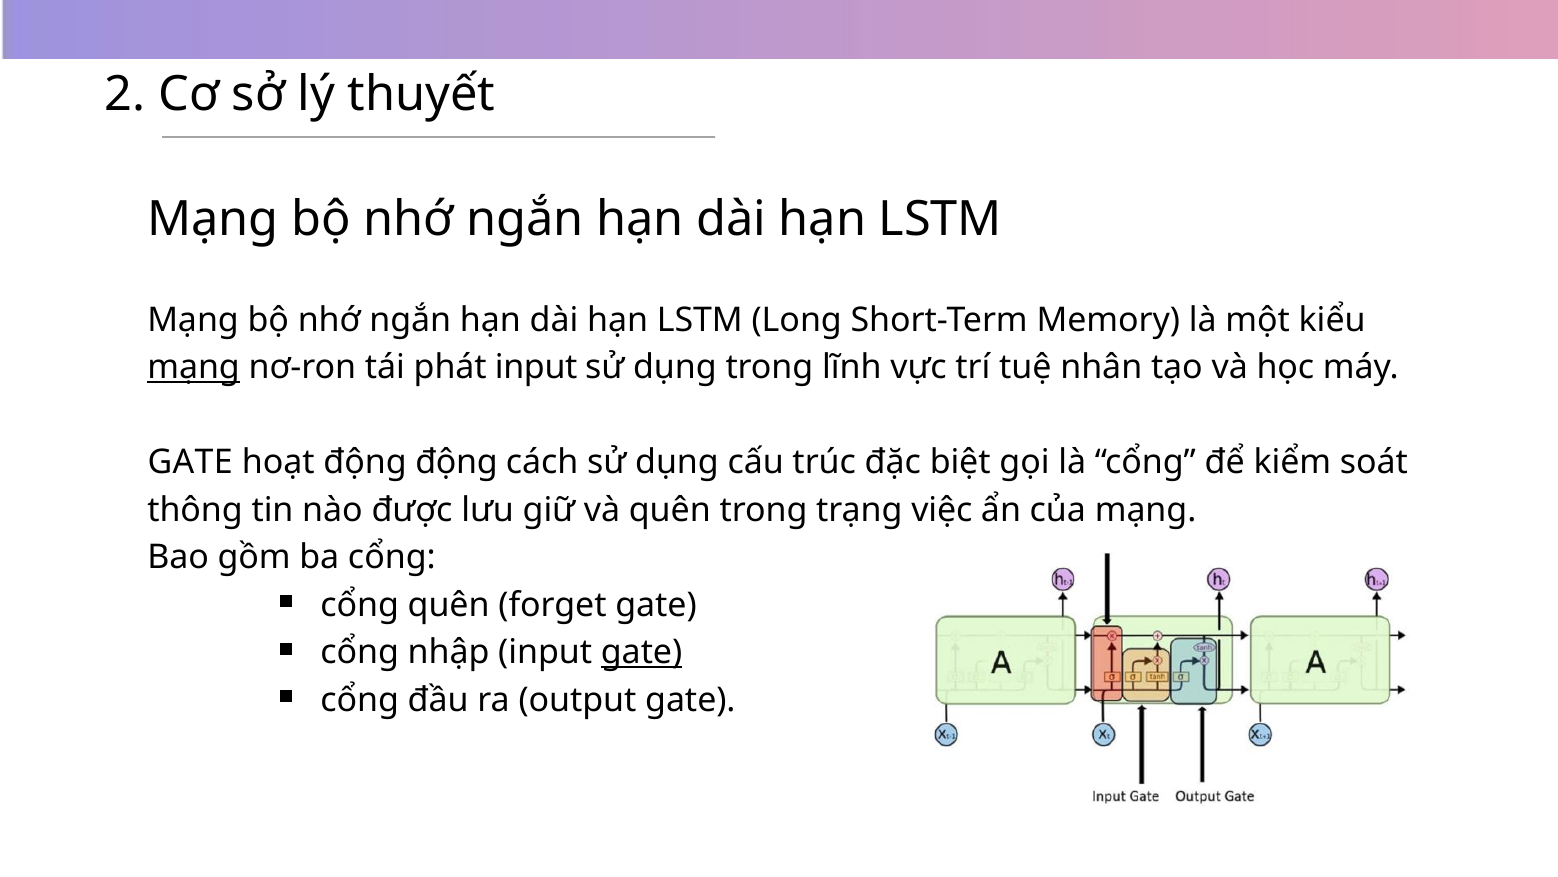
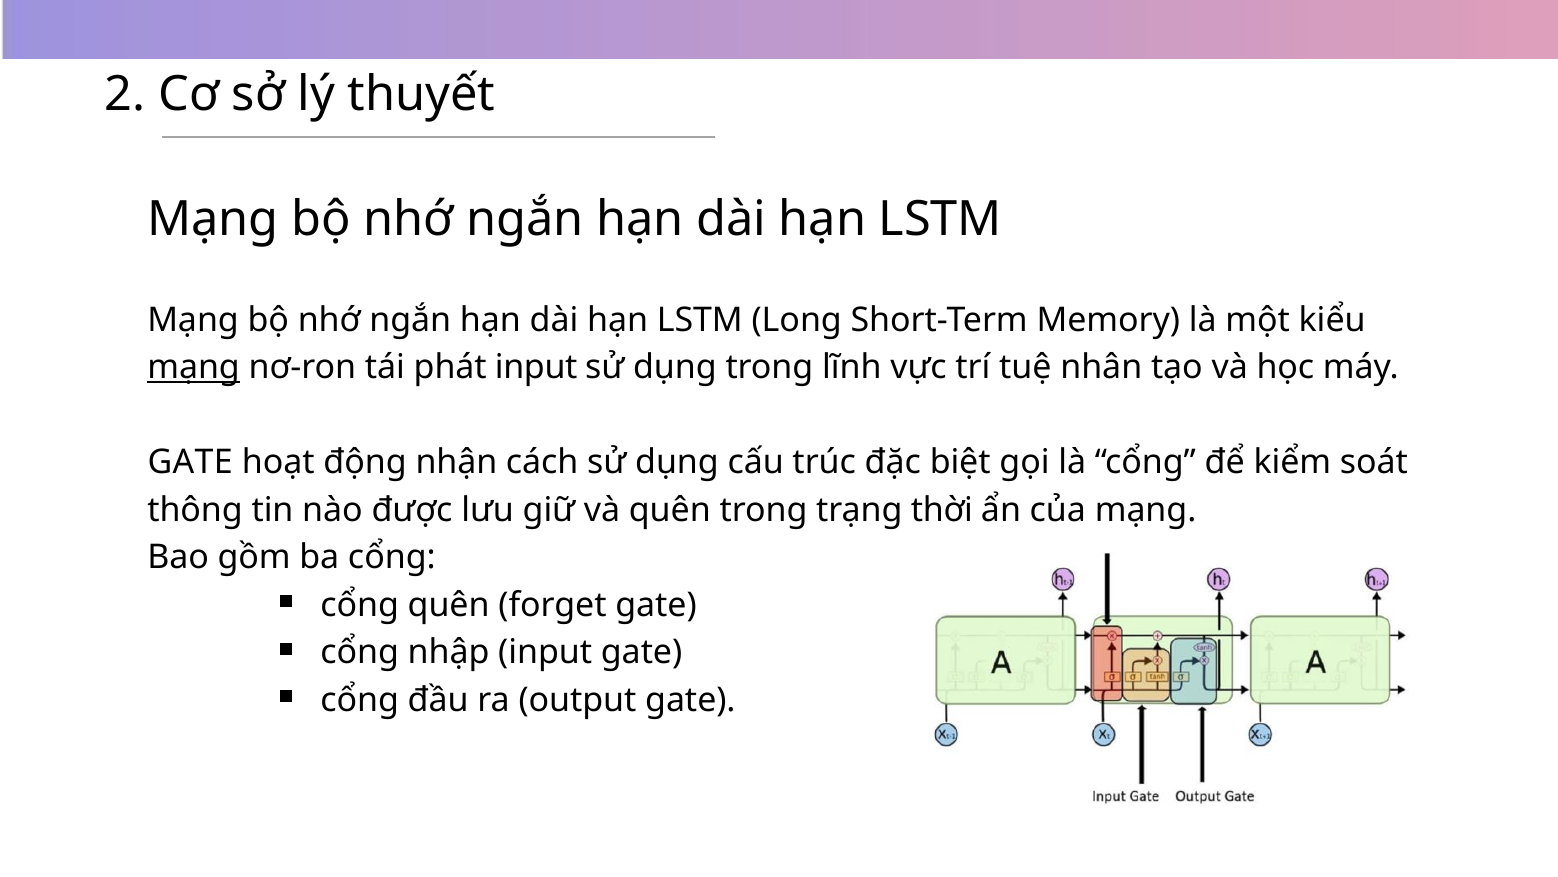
động động: động -> nhận (456, 462)
việc: việc -> thời (942, 510)
gate underline: present -> none (642, 652)
